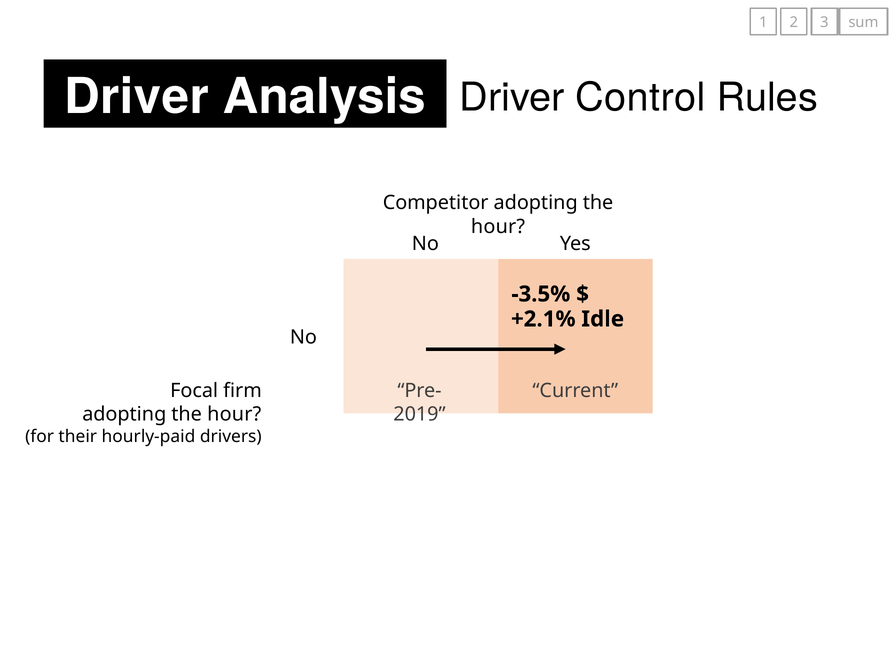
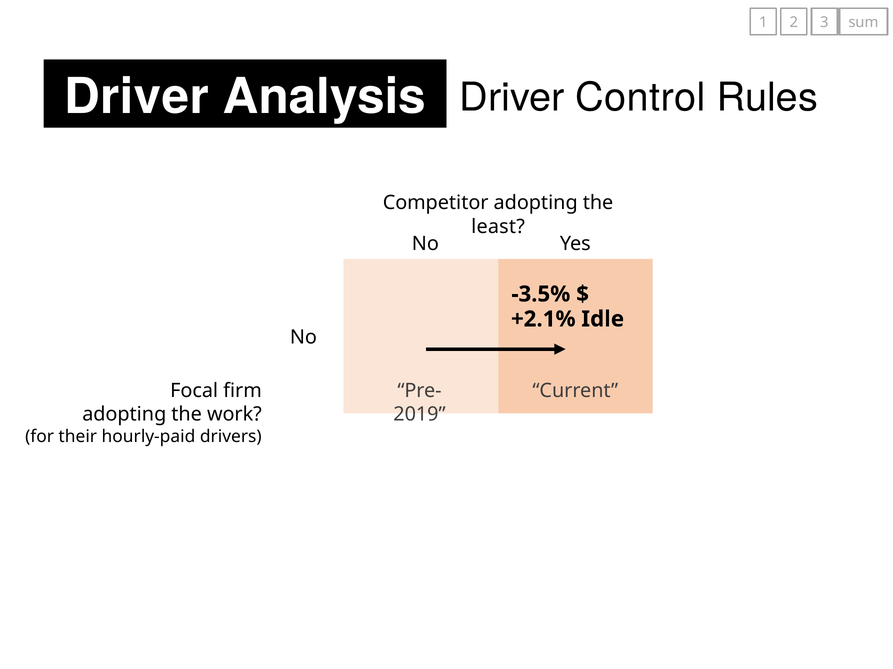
hour: hour -> least (498, 227)
hour: hour -> work (234, 415)
